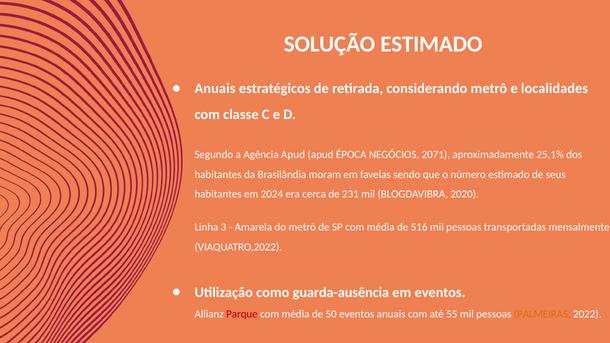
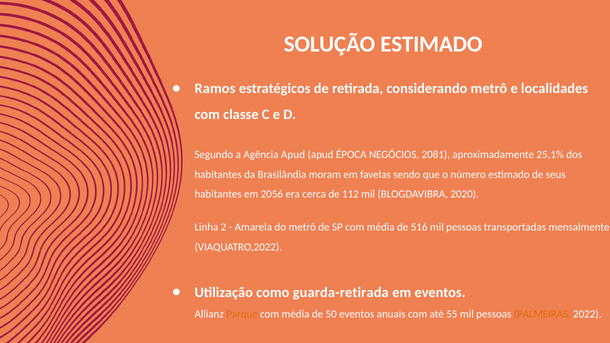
Anuais: Anuais -> Ramos (215, 89)
2071: 2071 -> 2081 (436, 155)
2024: 2024 -> 2056 (272, 194)
231: 231 -> 112 (350, 194)
3: 3 -> 2 (224, 227)
guarda-ausência: guarda-ausência -> guarda-retirada (341, 293)
Parque colour: red -> orange (242, 314)
